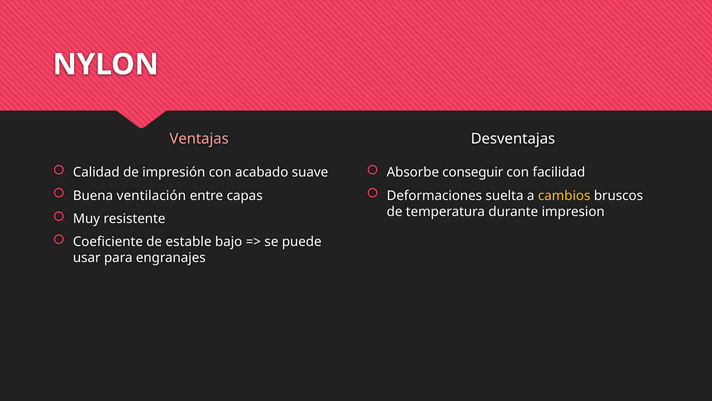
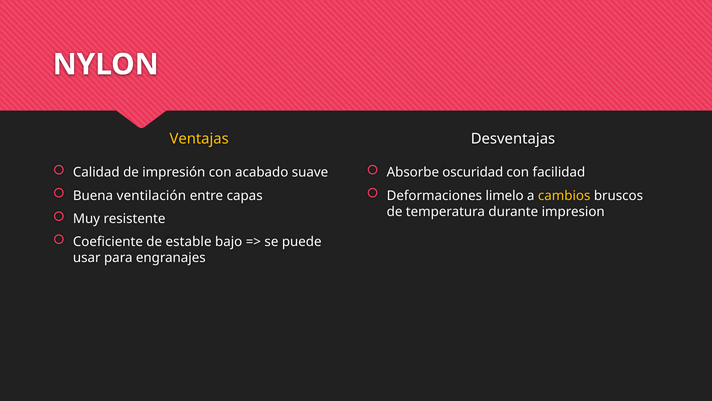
Ventajas colour: pink -> yellow (199, 139)
conseguir: conseguir -> oscuridad (473, 172)
suelta: suelta -> limelo (505, 195)
